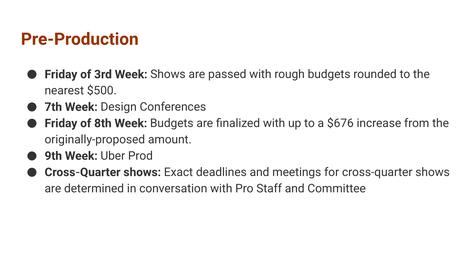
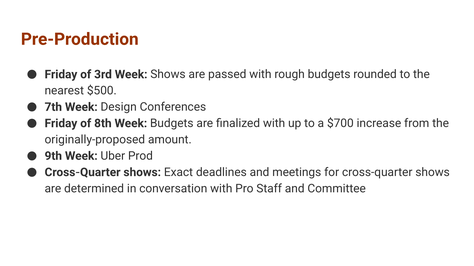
$676: $676 -> $700 (340, 124)
